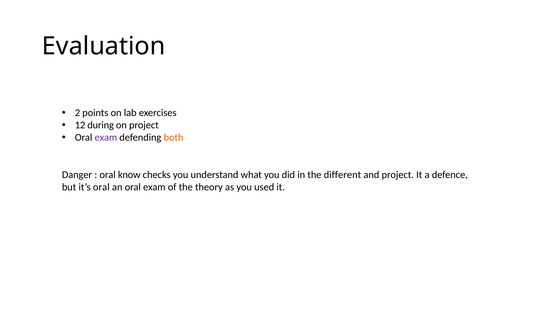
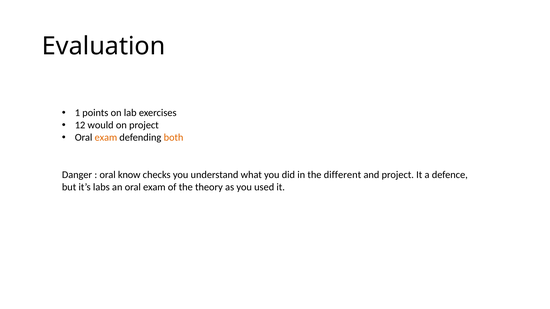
2: 2 -> 1 (77, 113)
during: during -> would (101, 125)
exam colour: purple -> orange (106, 138)
it’s oral: oral -> labs (101, 187)
